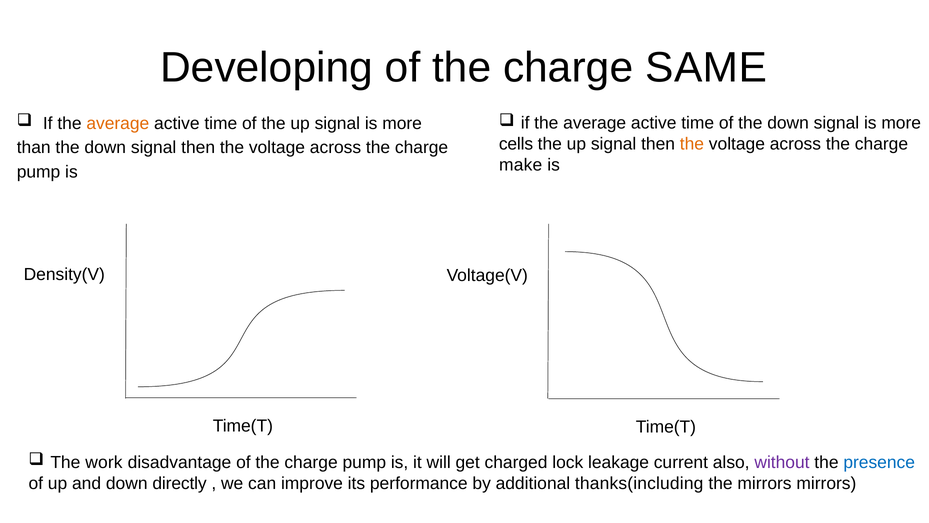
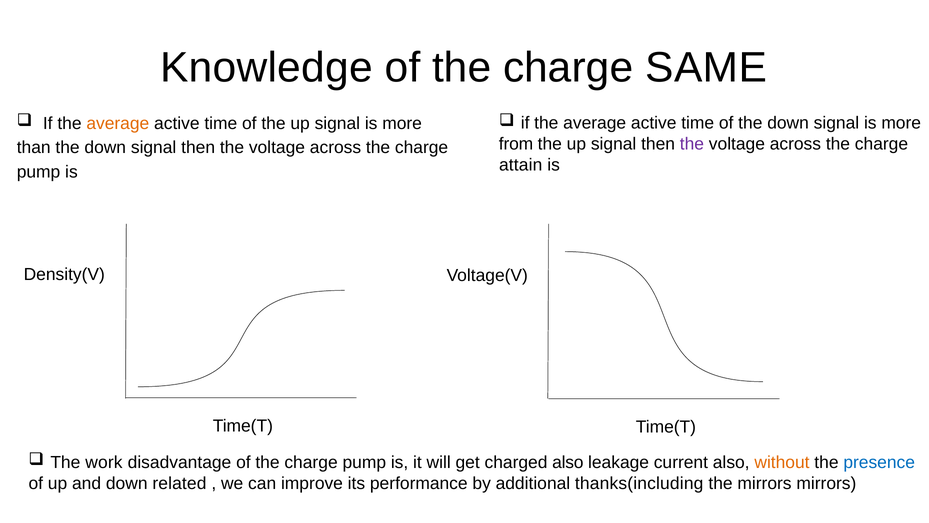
Developing: Developing -> Knowledge (266, 67)
cells: cells -> from (516, 144)
the colour: orange -> purple (692, 144)
make: make -> attain (521, 165)
charged lock: lock -> also (568, 462)
without colour: purple -> orange (782, 462)
directly: directly -> related (179, 483)
